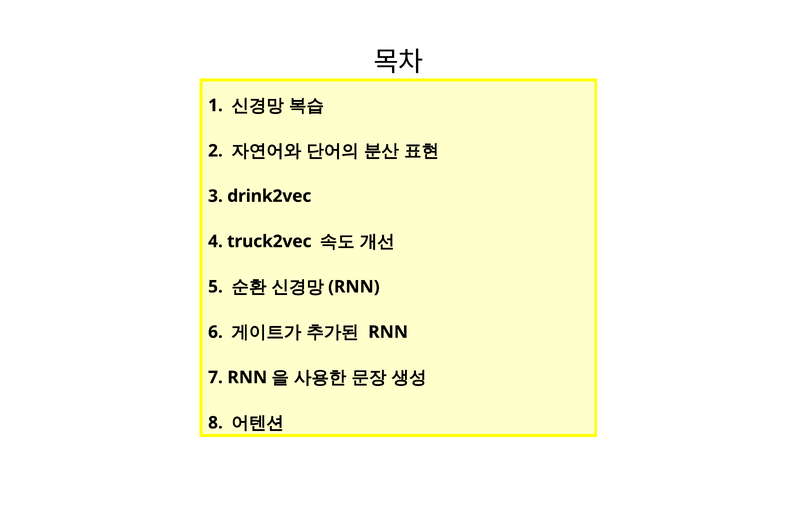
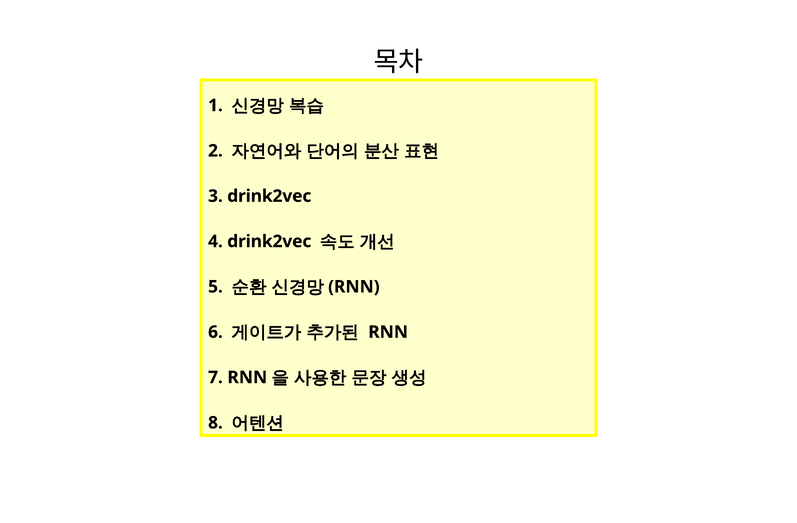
4 truck2vec: truck2vec -> drink2vec (269, 242)
